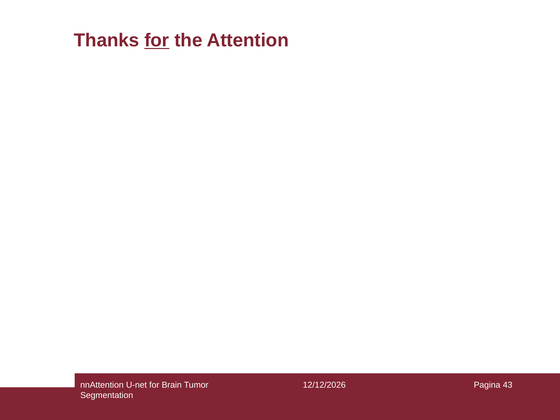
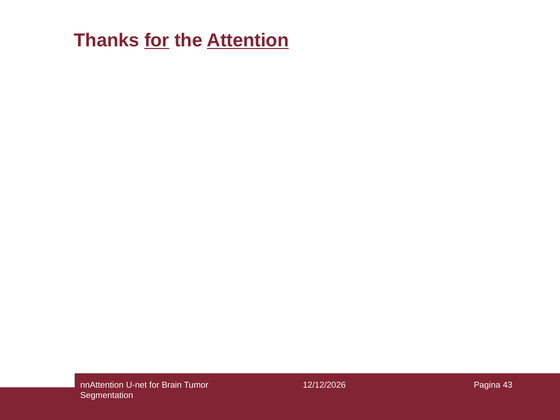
Attention underline: none -> present (248, 40)
